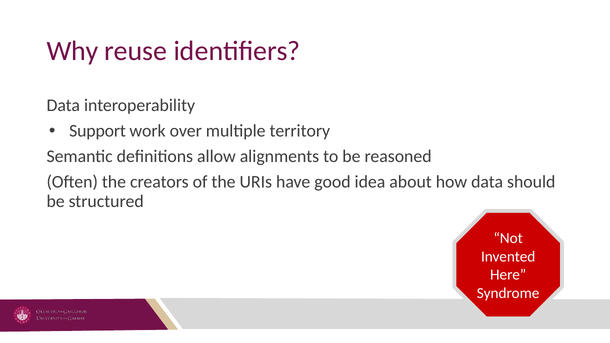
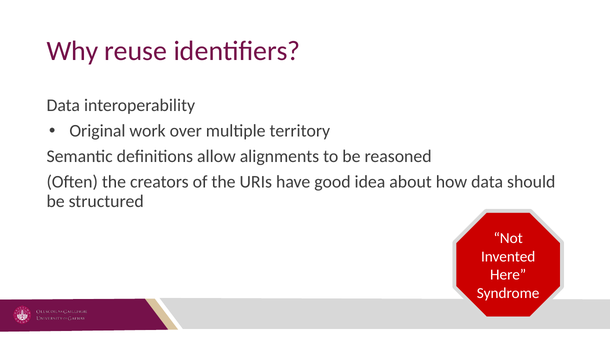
Support: Support -> Original (97, 131)
